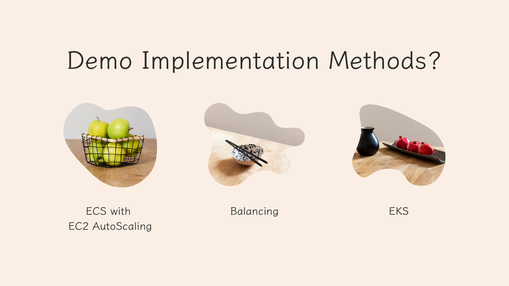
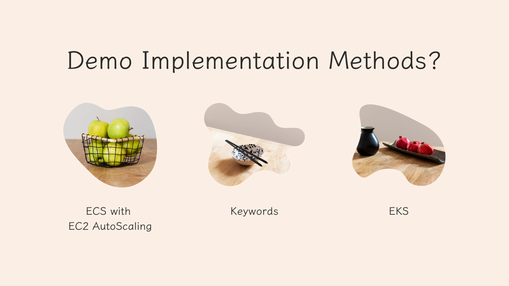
Balancing: Balancing -> Keywords (254, 212)
